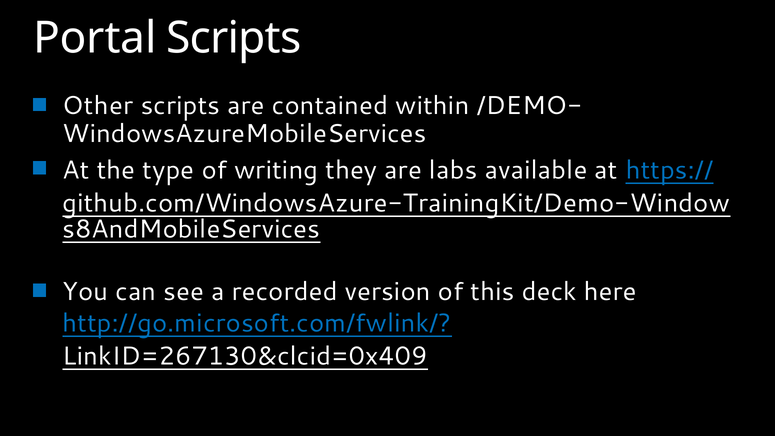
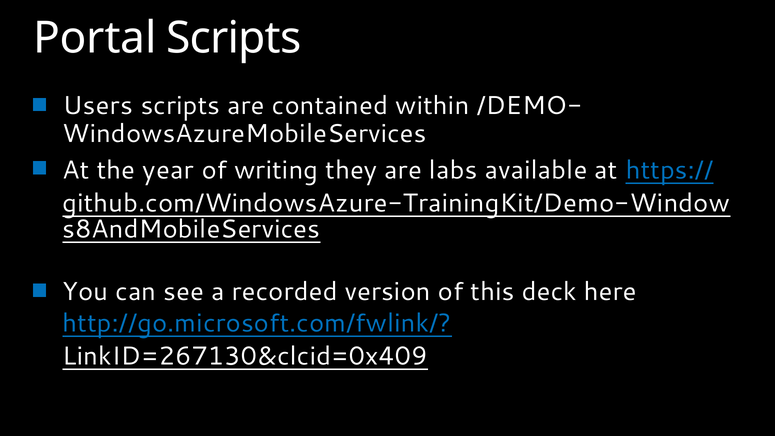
Other: Other -> Users (98, 106)
type: type -> year (168, 170)
